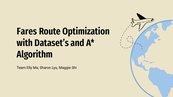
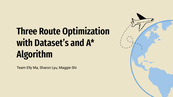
Fares: Fares -> Three (27, 31)
